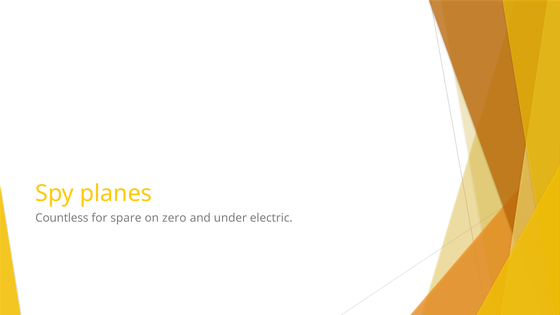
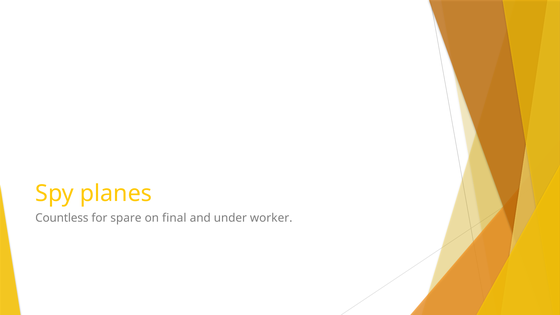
zero: zero -> final (174, 218)
electric: electric -> worker (271, 218)
